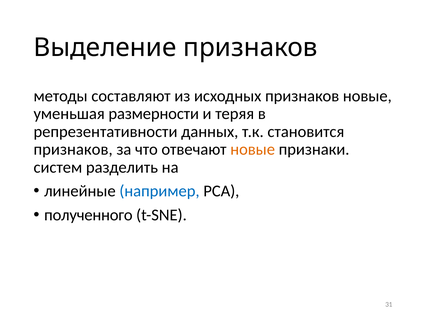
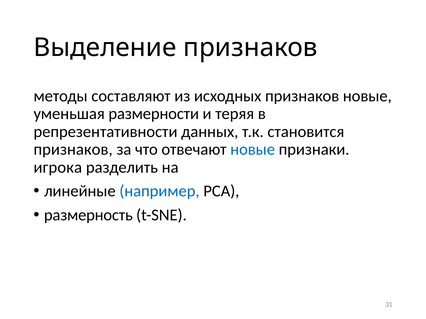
новые colour: orange -> blue (253, 150)
систем: систем -> игрока (58, 168)
полученного: полученного -> размерность (88, 215)
